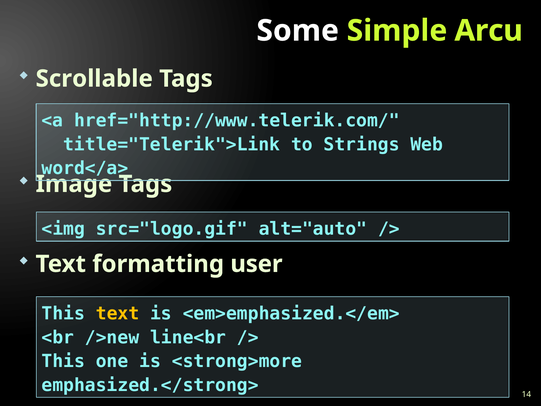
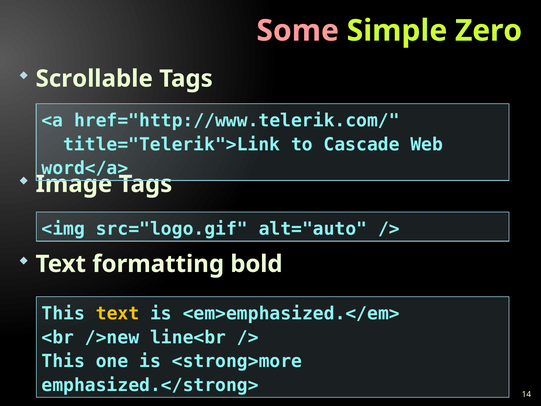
Some colour: white -> pink (298, 31)
Arcu: Arcu -> Zero (489, 31)
Strings: Strings -> Cascade (362, 144)
user: user -> bold (256, 264)
